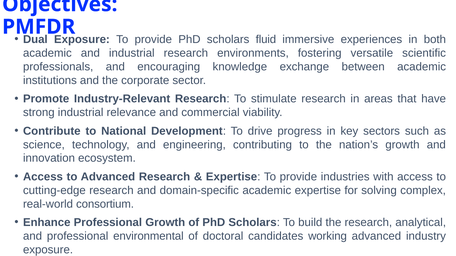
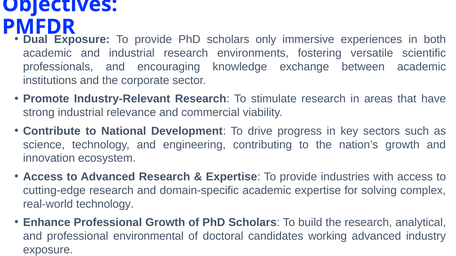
fluid: fluid -> only (266, 40)
real-world consortium: consortium -> technology (105, 204)
